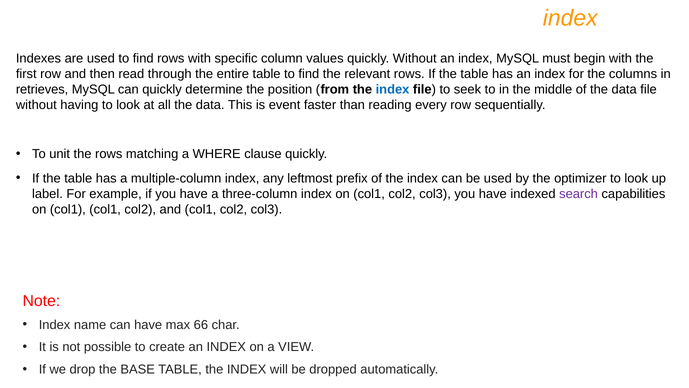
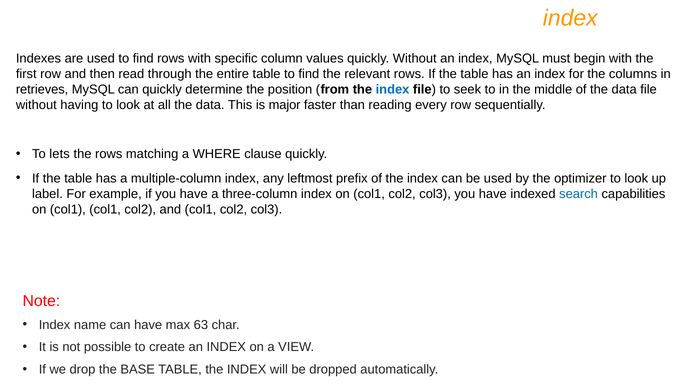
event: event -> major (285, 105)
unit: unit -> lets (60, 154)
search colour: purple -> blue (579, 194)
66: 66 -> 63 (201, 324)
